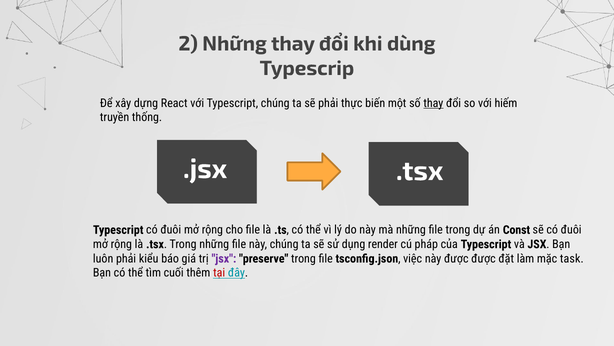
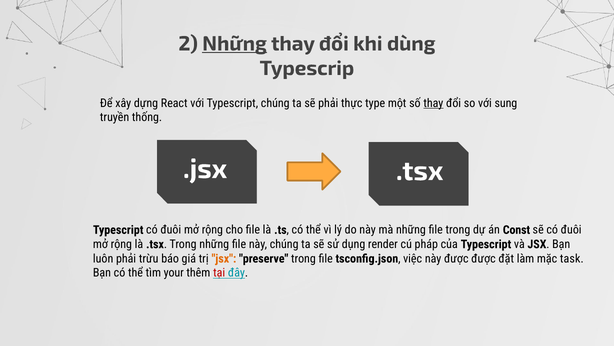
Những underline: none -> present (235, 44)
biến: biến -> type (375, 103)
hiếm: hiếm -> sung (506, 103)
kiểu: kiểu -> trừu (149, 258)
jsx colour: purple -> orange (224, 258)
cuối: cuối -> your (174, 273)
